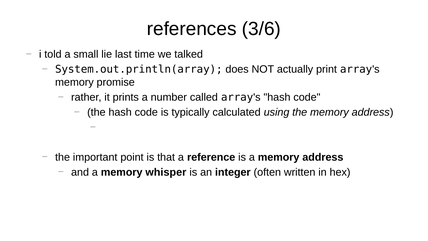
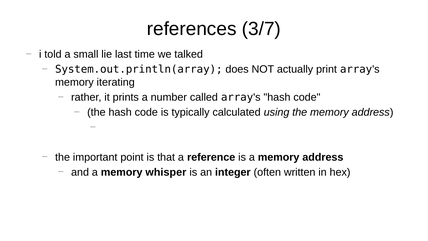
3/6: 3/6 -> 3/7 (261, 29)
promise: promise -> iterating (116, 82)
